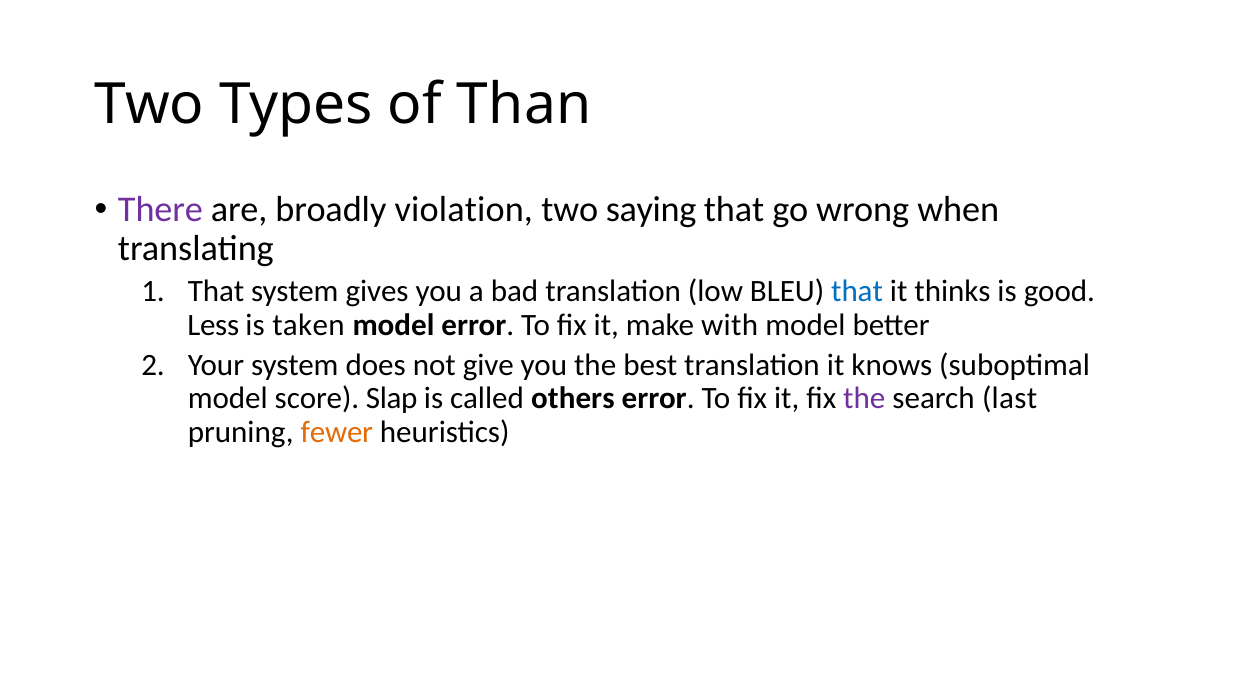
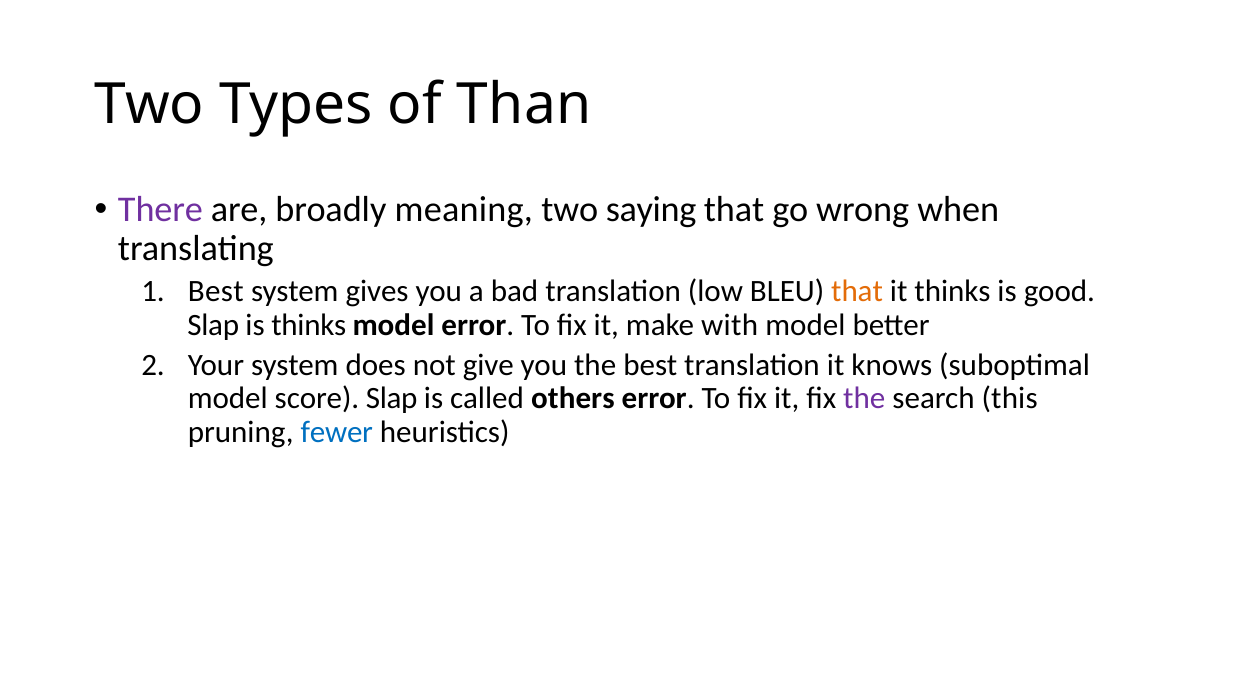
violation: violation -> meaning (464, 210)
That: That -> Best (216, 292)
that colour: blue -> orange (857, 292)
Less: Less -> Slap (213, 325)
is taken: taken -> thinks (309, 325)
last: last -> this (1010, 399)
fewer colour: orange -> blue (337, 432)
